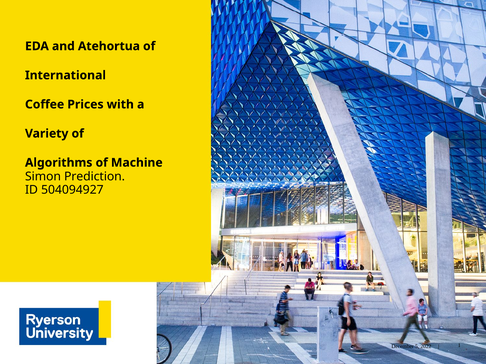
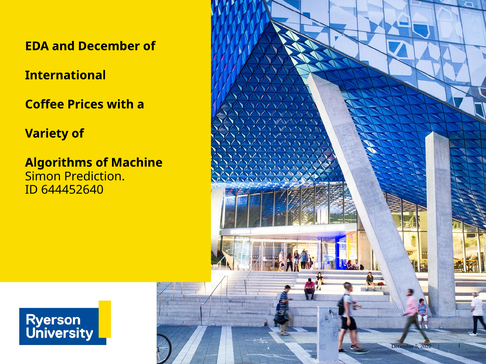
and Atehortua: Atehortua -> December (109, 46)
504094927: 504094927 -> 644452640 (72, 190)
